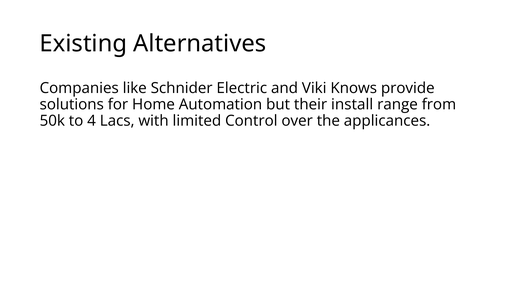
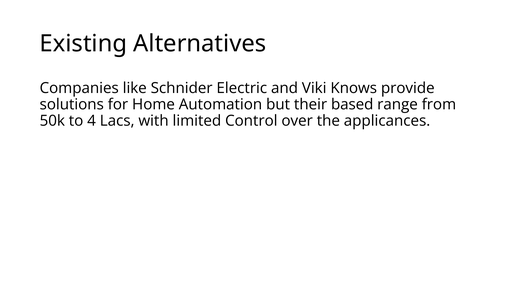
install: install -> based (352, 104)
